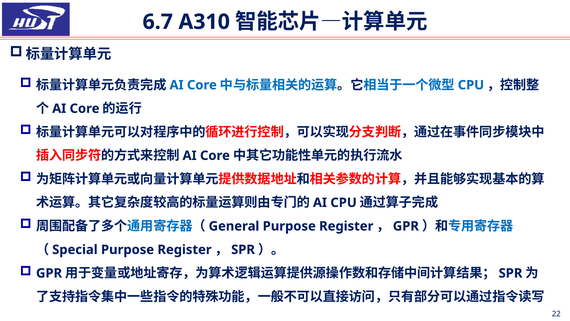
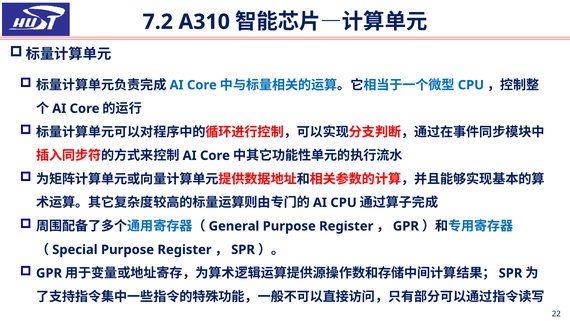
6.7: 6.7 -> 7.2 (158, 22)
